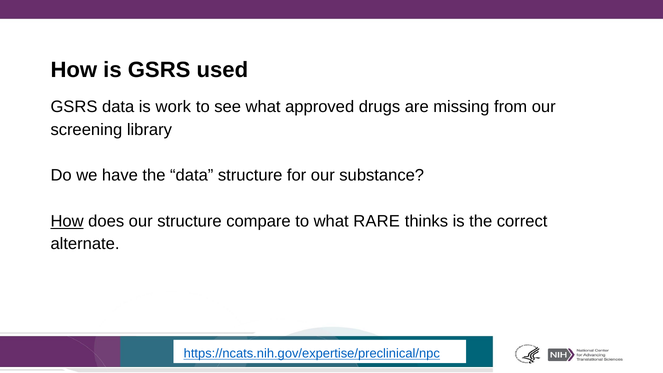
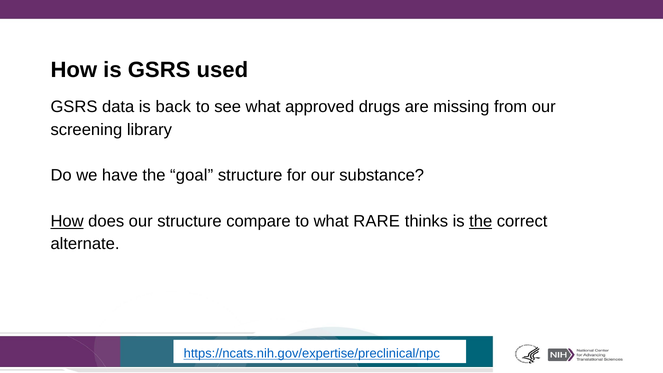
work: work -> back (173, 107)
the data: data -> goal (192, 175)
the underline: none -> present (481, 221)
